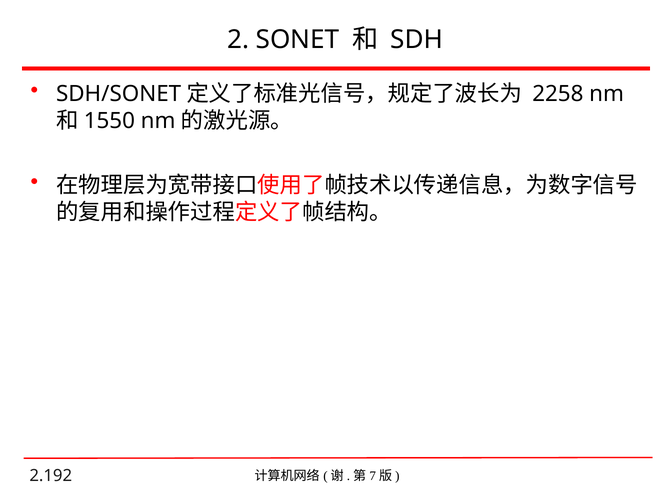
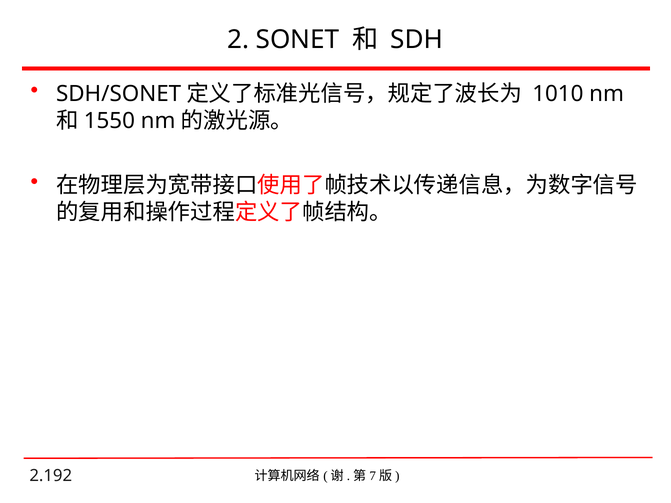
2258: 2258 -> 1010 (558, 94)
